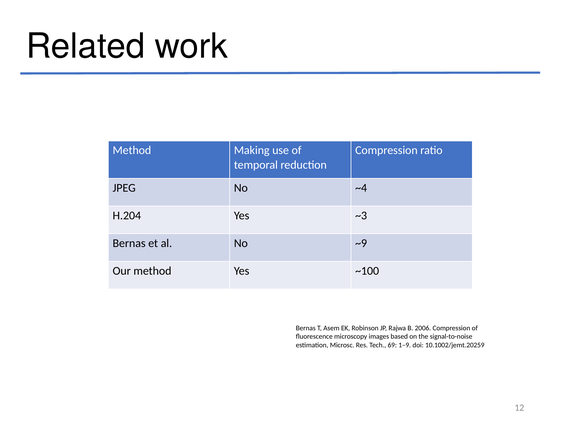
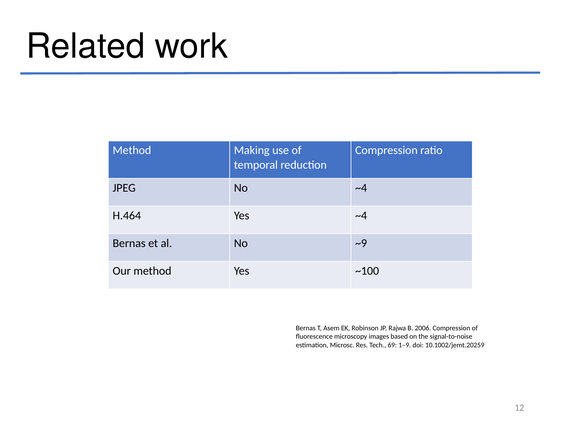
H.204: H.204 -> H.464 (127, 215)
Yes ~3: ~3 -> ~4 (361, 215)
